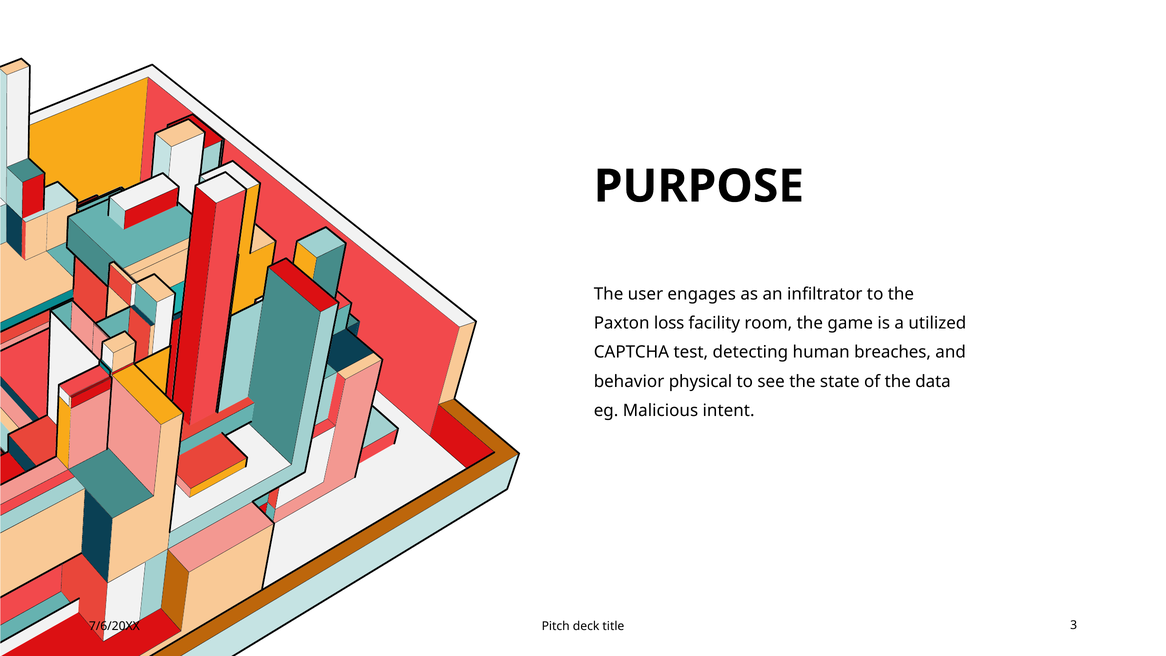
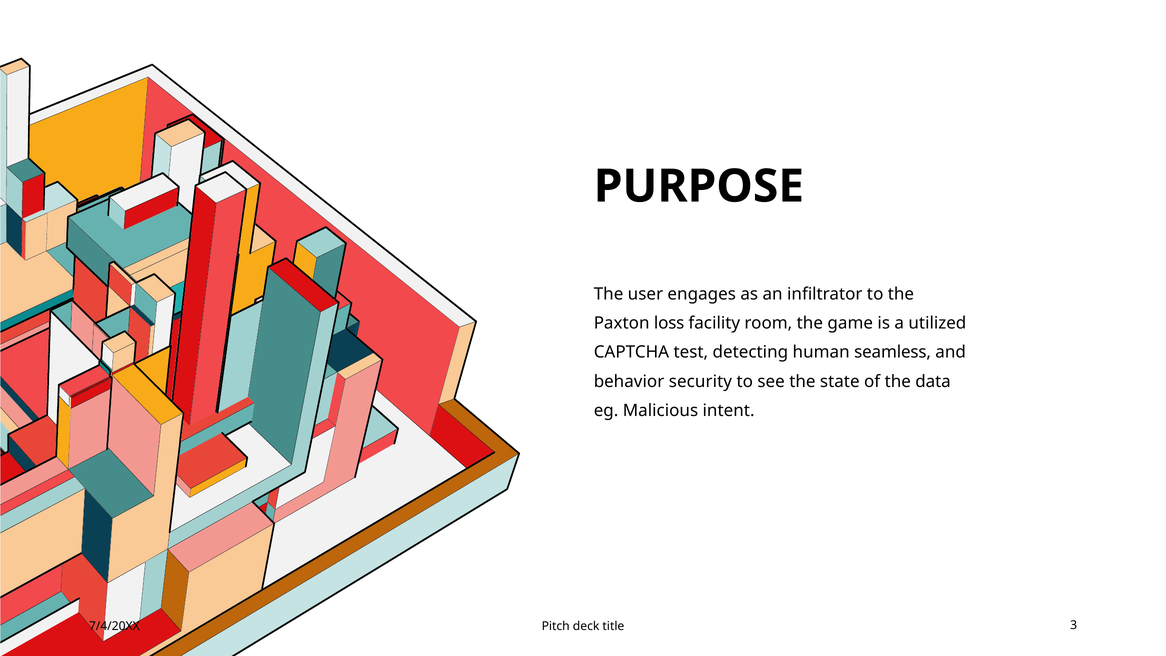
breaches: breaches -> seamless (893, 352)
physical: physical -> security (700, 381)
7/6/20XX: 7/6/20XX -> 7/4/20XX (114, 626)
